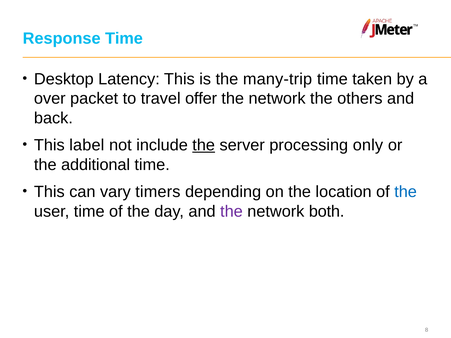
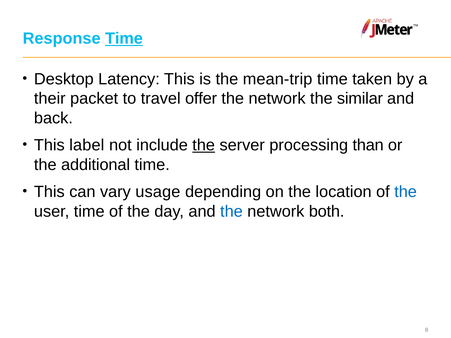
Time underline: none -> present (124, 39)
many-trip: many-trip -> mean-trip (278, 79)
over: over -> their (50, 99)
others: others -> similar (360, 99)
only: only -> than (368, 145)
timers: timers -> usage (158, 192)
the colour: purple -> blue (231, 212)
